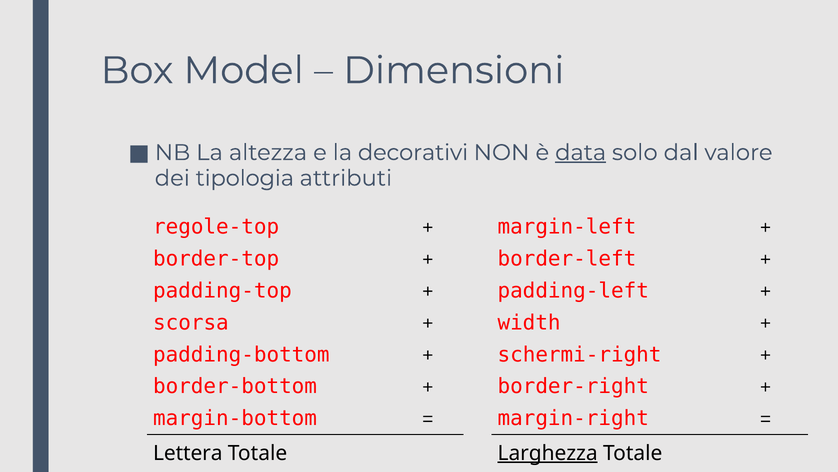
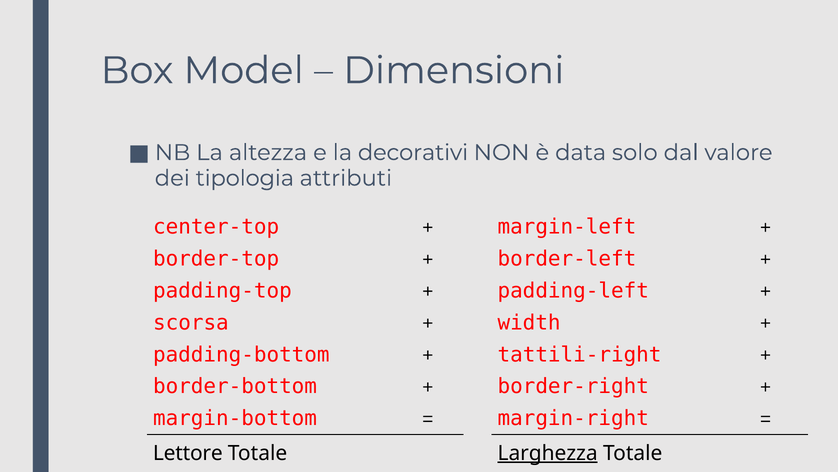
data underline: present -> none (581, 152)
regole-top: regole-top -> center-top (216, 227)
schermi-right: schermi-right -> tattili-right (580, 354)
Lettera: Lettera -> Lettore (188, 453)
